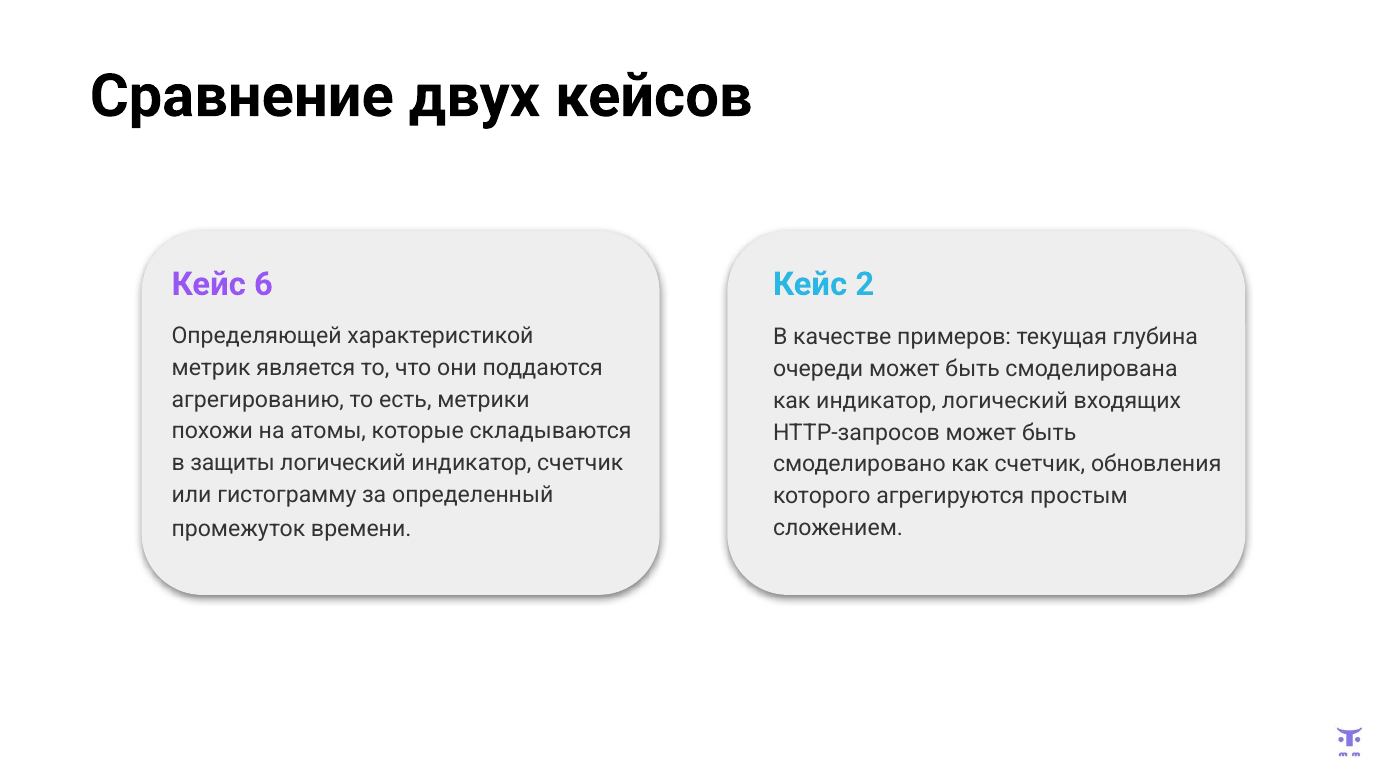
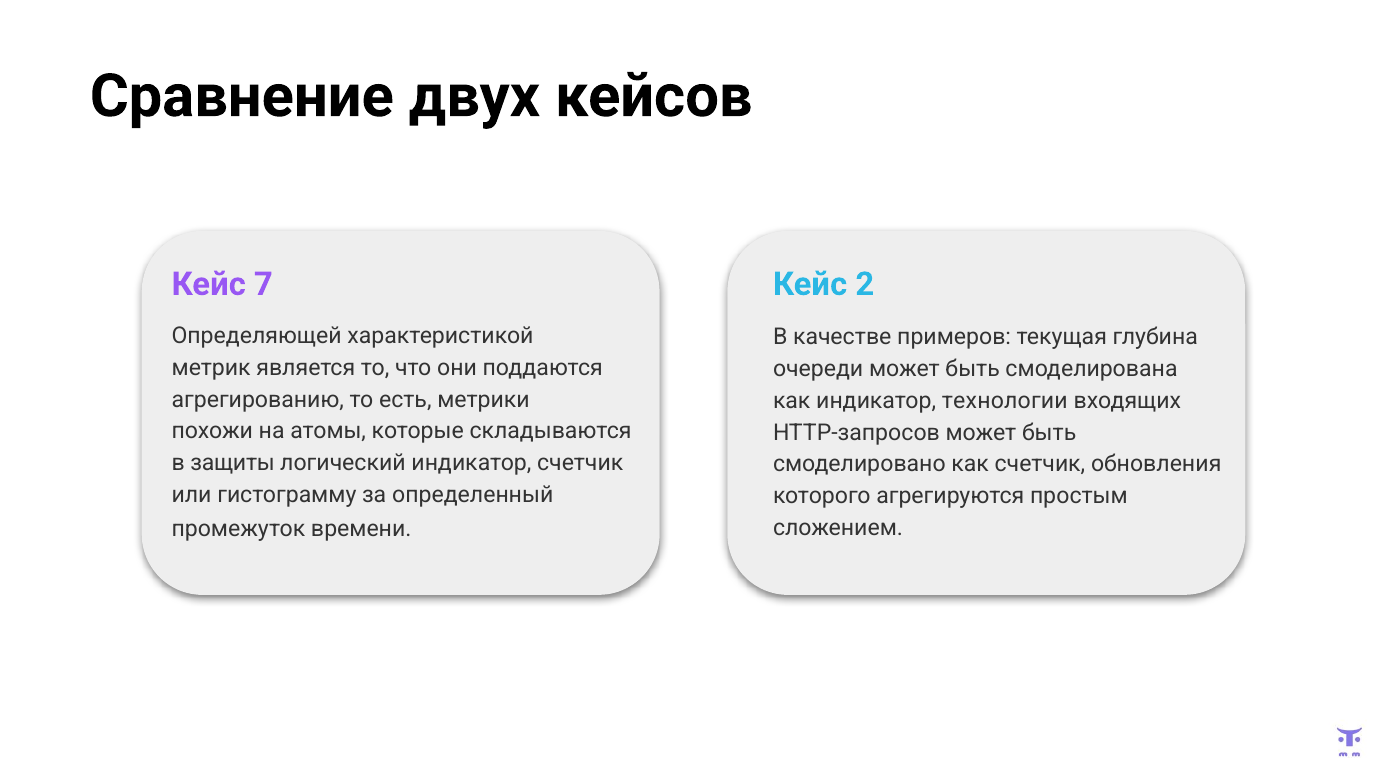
6: 6 -> 7 (263, 284)
индикатор логический: логический -> технологии (1005, 401)
